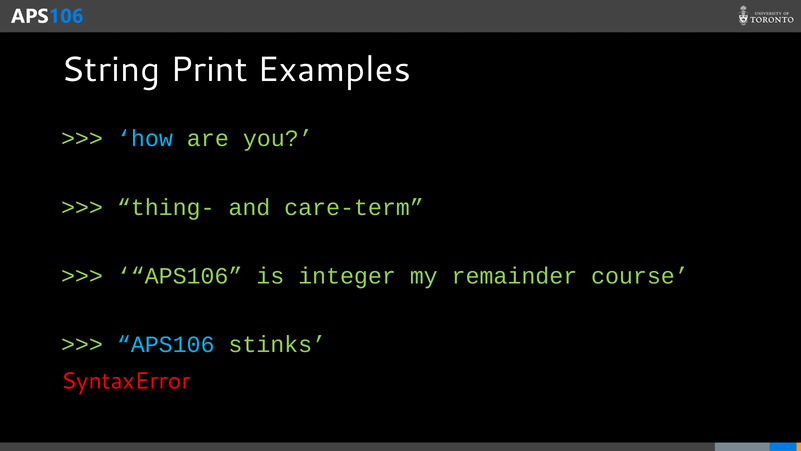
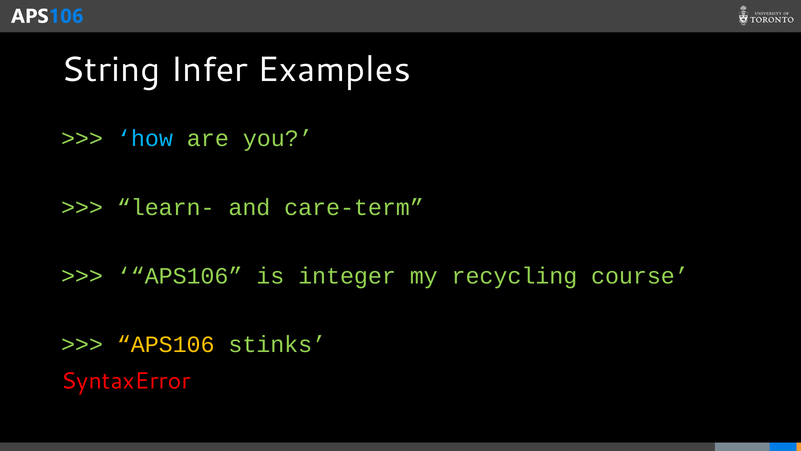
Print: Print -> Infer (209, 69)
thing-: thing- -> learn- (166, 207)
remainder: remainder -> recycling (514, 276)
APS106 colour: light blue -> yellow (166, 344)
